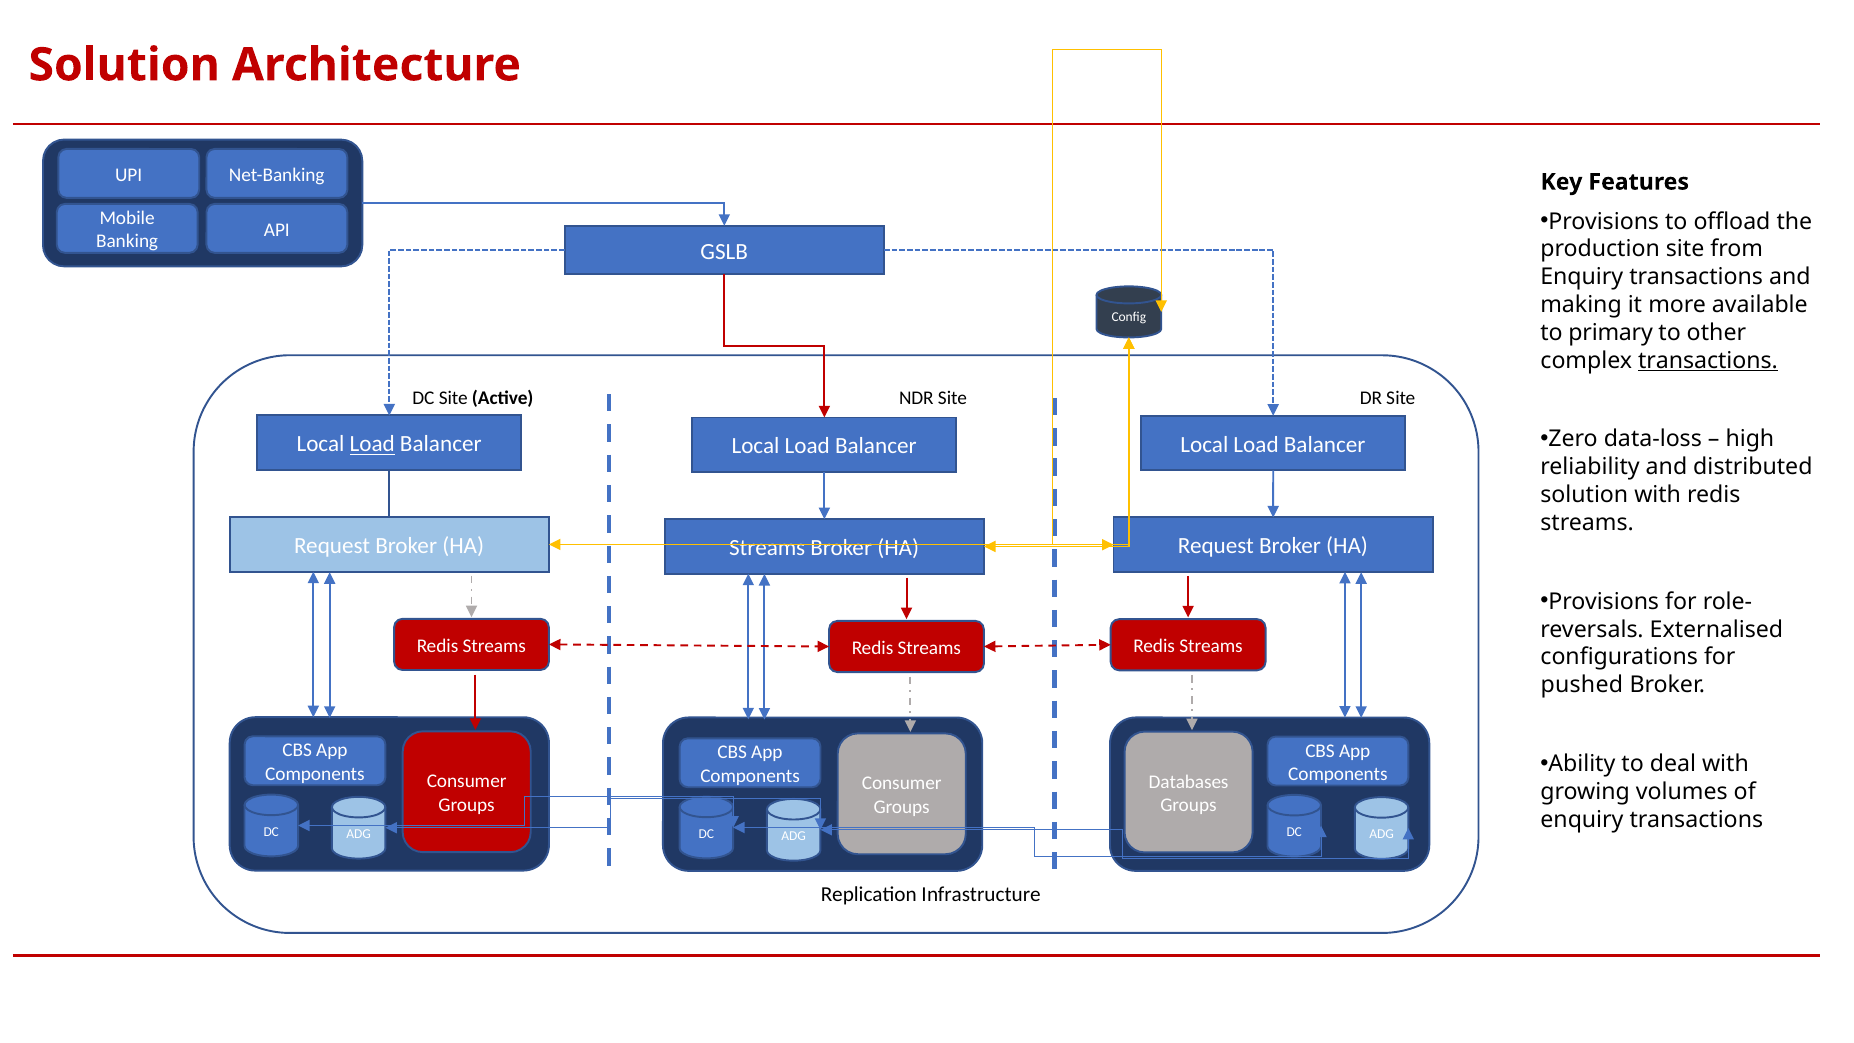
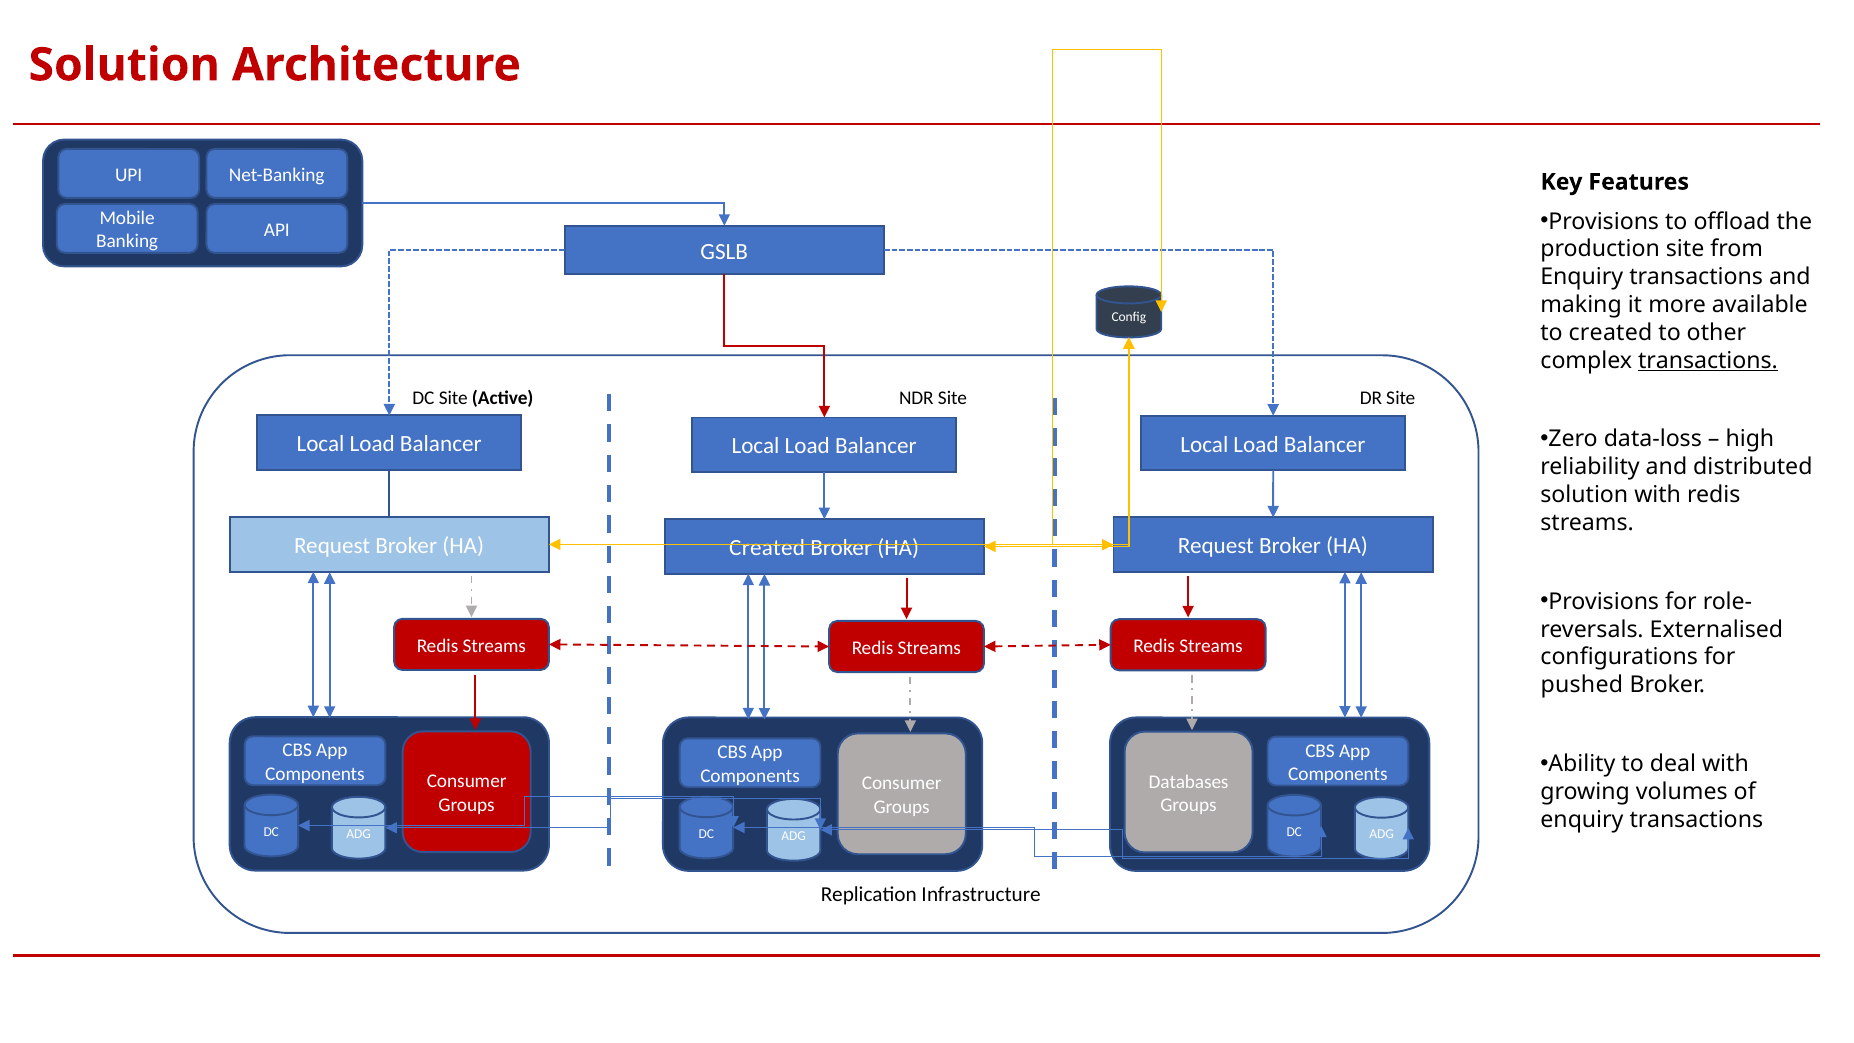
to primary: primary -> created (1610, 333)
Load underline: present -> none (372, 444)
Streams: Streams -> Created (767, 548)
